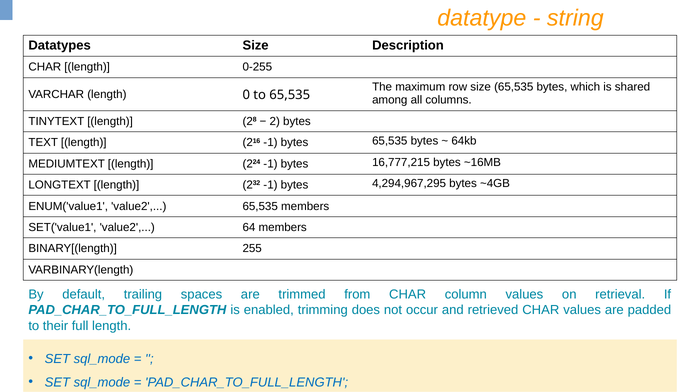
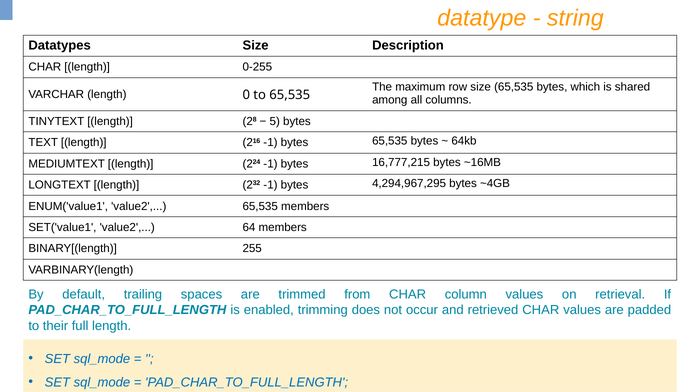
2: 2 -> 5 (275, 121)
